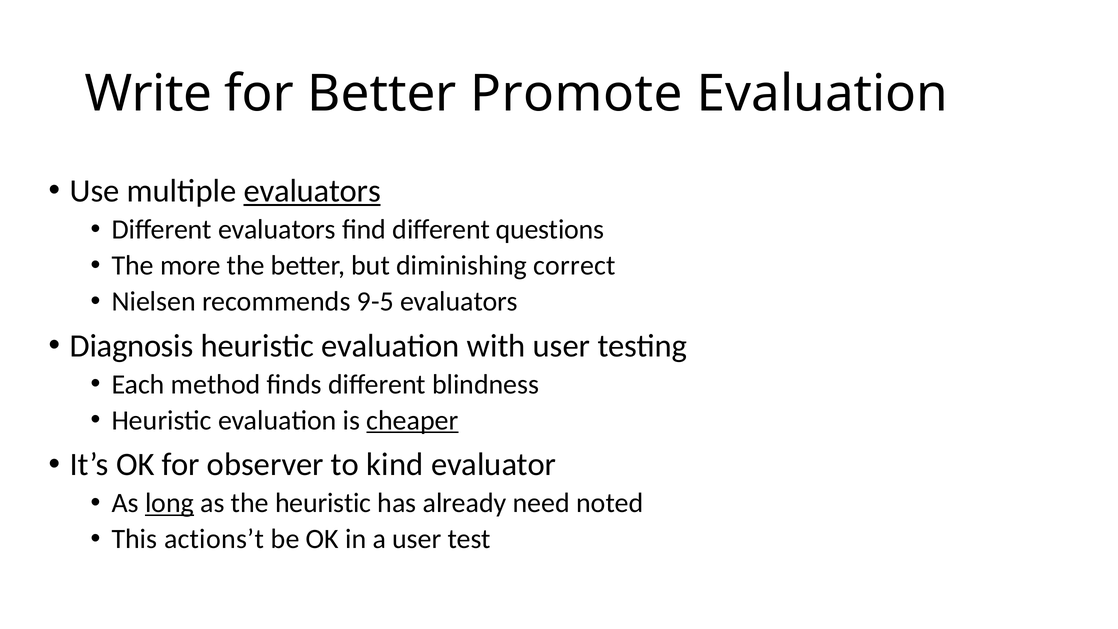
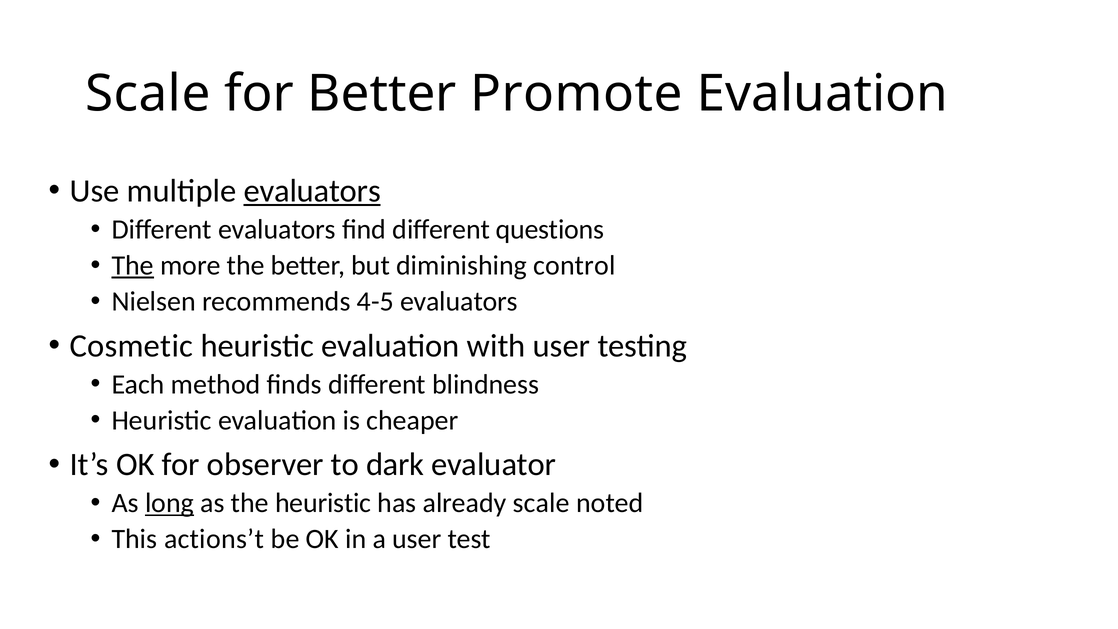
Write: Write -> Scale (148, 94)
The underline: none -> present (133, 265)
correct: correct -> control (574, 265)
9-5: 9-5 -> 4-5 (375, 301)
Diagnosis: Diagnosis -> Cosmetic (131, 346)
cheaper underline: present -> none (412, 420)
kind: kind -> dark (395, 465)
already need: need -> scale (541, 503)
